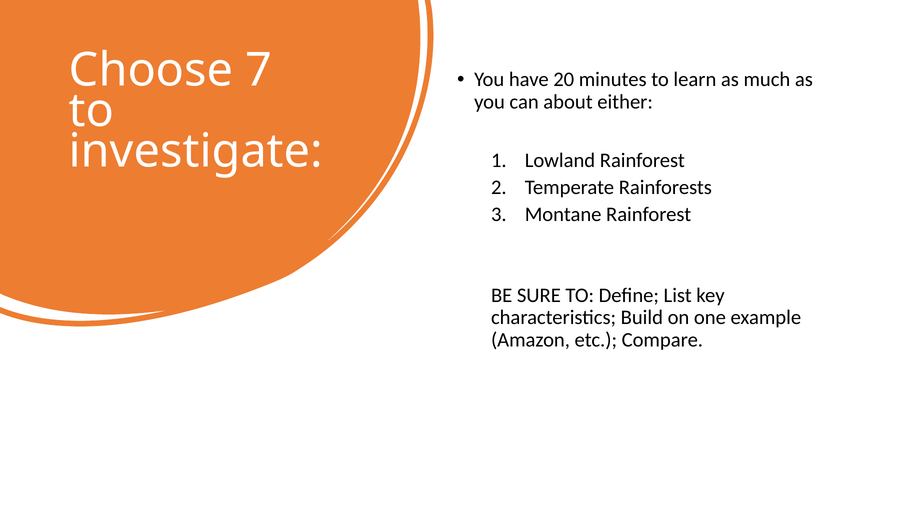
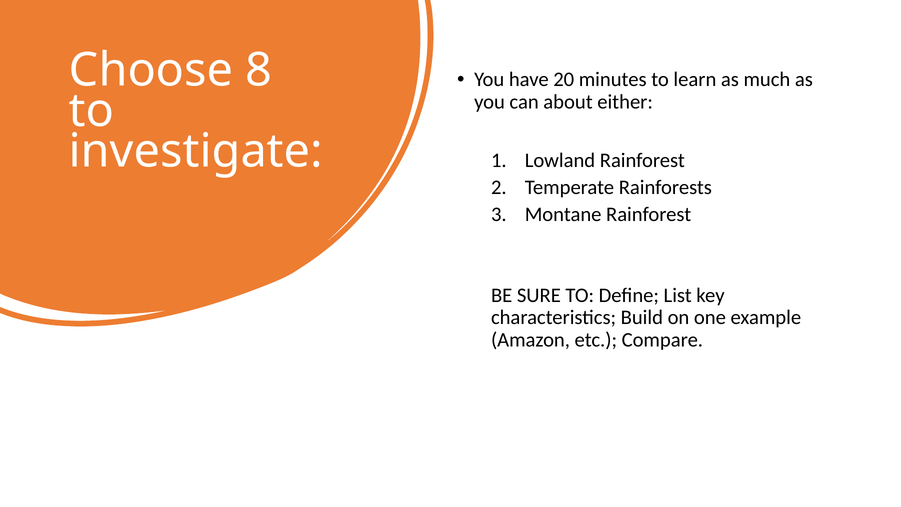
7: 7 -> 8 (259, 70)
